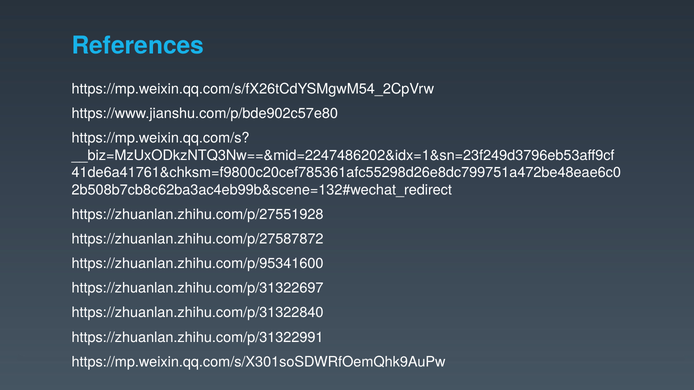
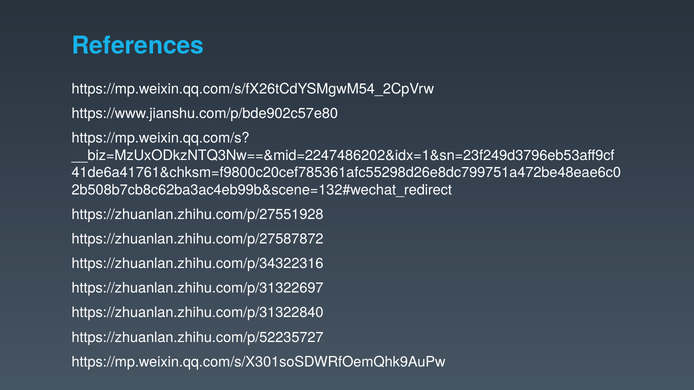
https://zhuanlan.zhihu.com/p/95341600: https://zhuanlan.zhihu.com/p/95341600 -> https://zhuanlan.zhihu.com/p/34322316 (198, 264)
https://zhuanlan.zhihu.com/p/31322991: https://zhuanlan.zhihu.com/p/31322991 -> https://zhuanlan.zhihu.com/p/52235727 (198, 338)
